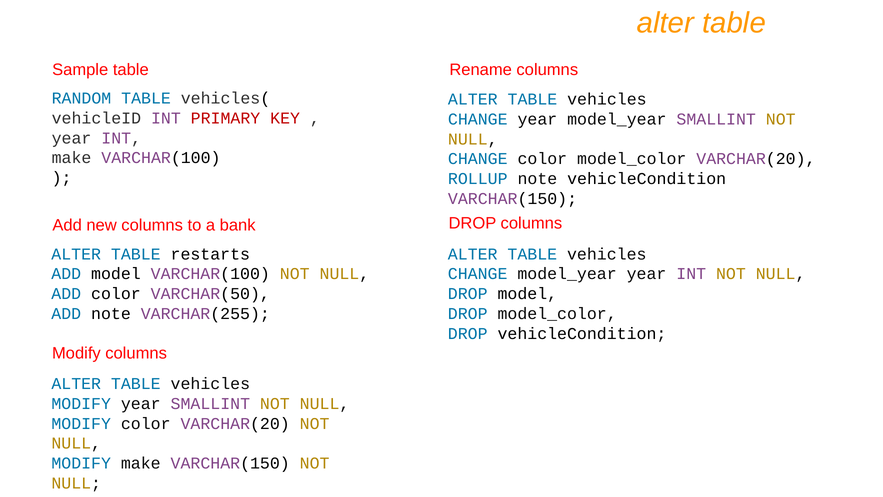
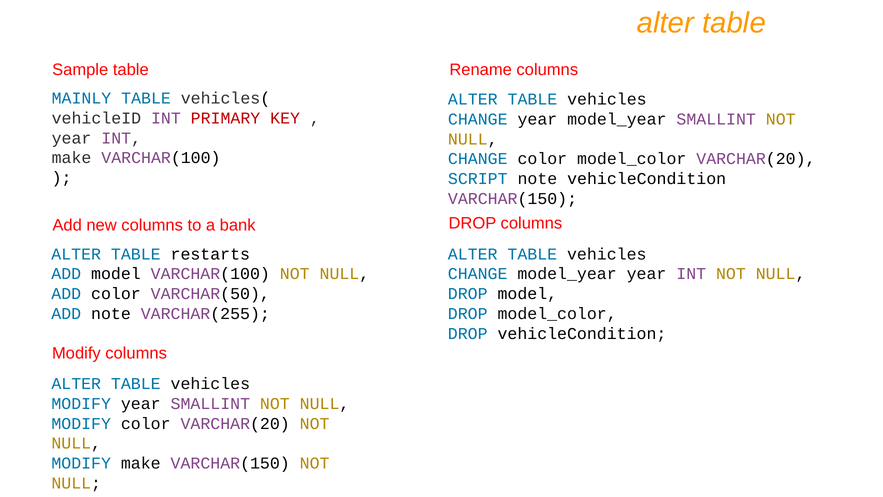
RANDOM: RANDOM -> MAINLY (81, 98)
ROLLUP: ROLLUP -> SCRIPT (478, 179)
